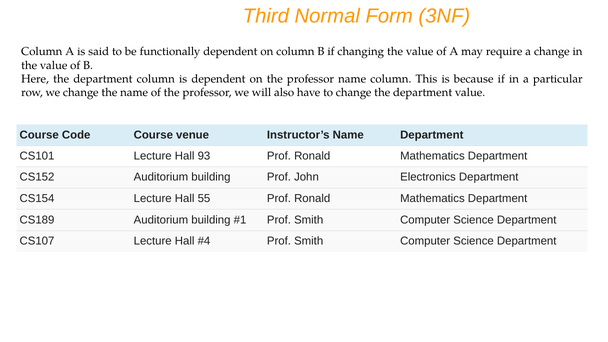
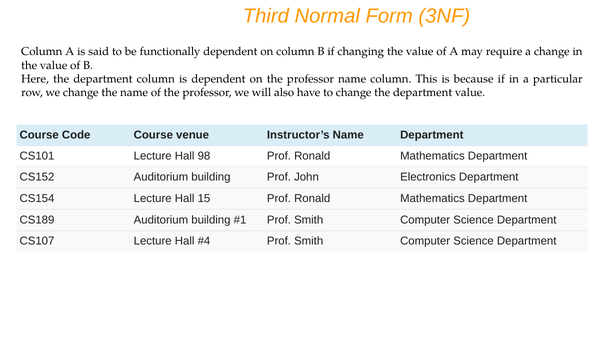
93: 93 -> 98 (204, 156)
55: 55 -> 15 (204, 199)
